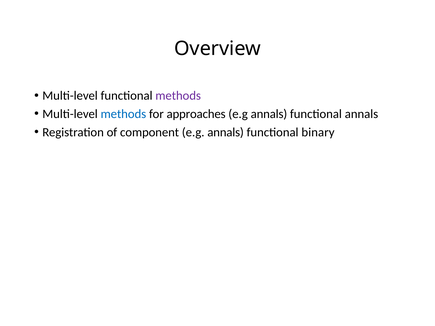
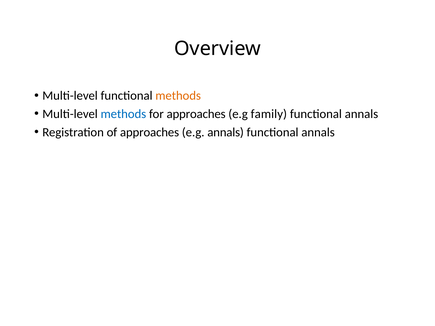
methods colour: purple -> orange (178, 96)
annals: annals -> family (269, 114)
of component: component -> approaches (150, 132)
binary: binary -> annals (318, 132)
